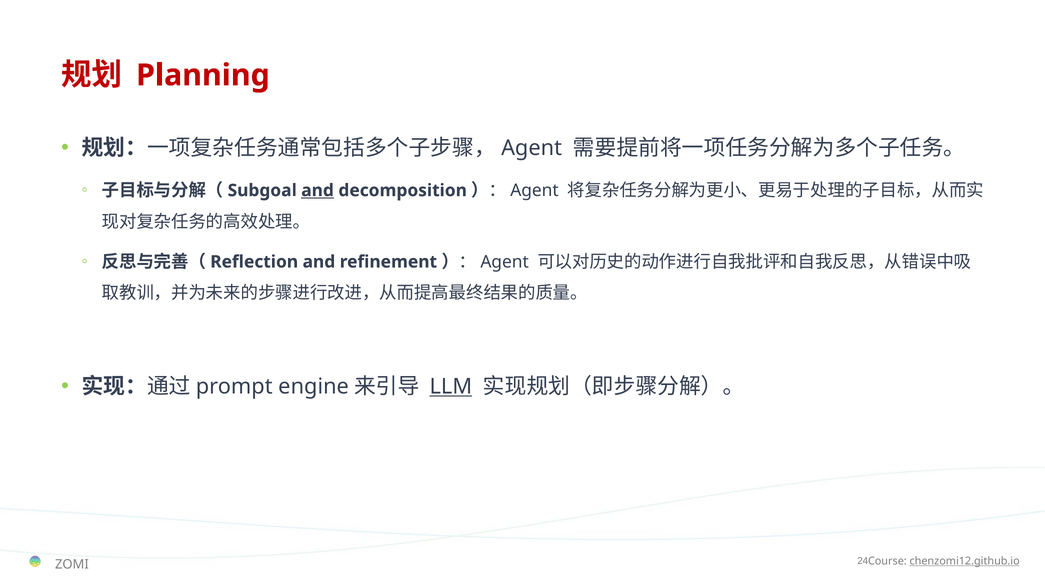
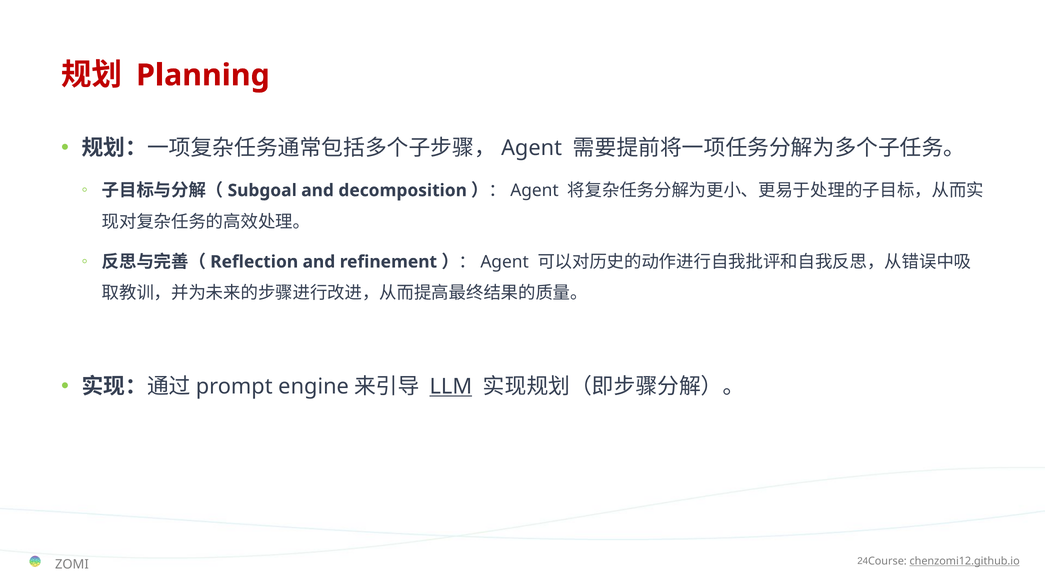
and underline: present -> none (318, 190)
